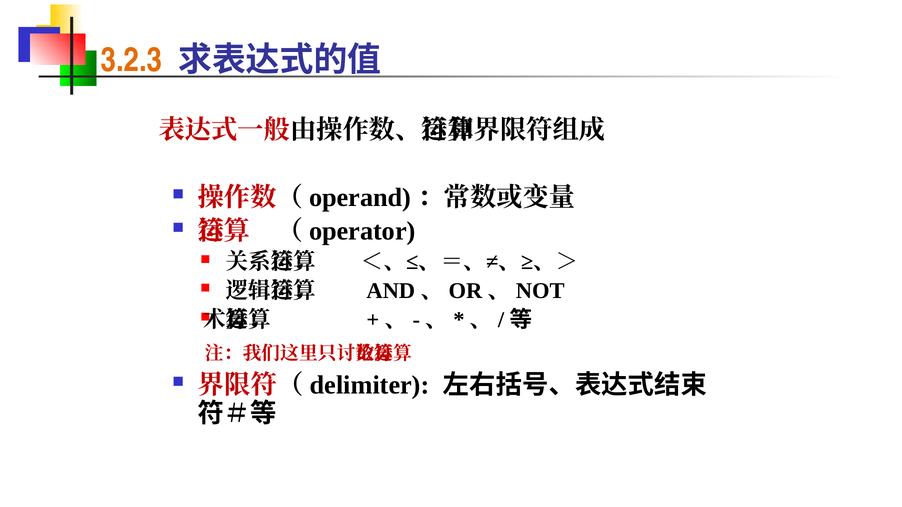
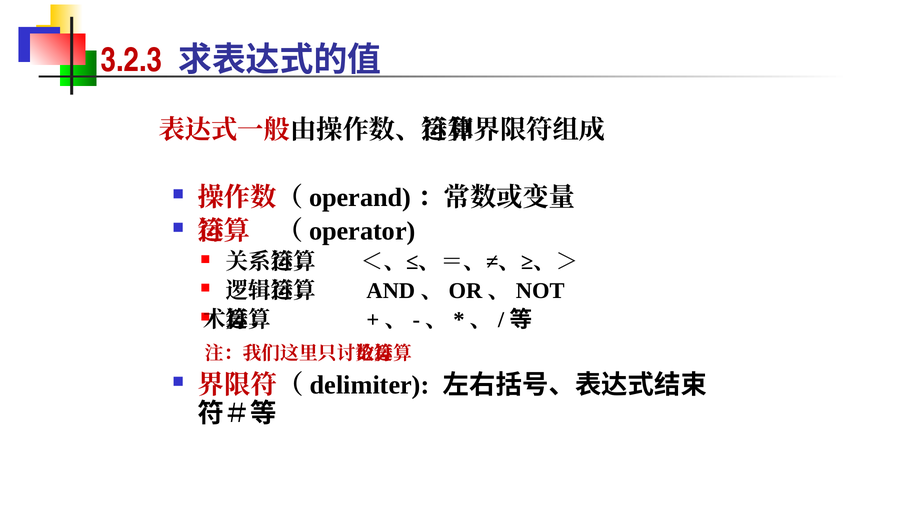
3.2.3 colour: orange -> red (132, 60)
